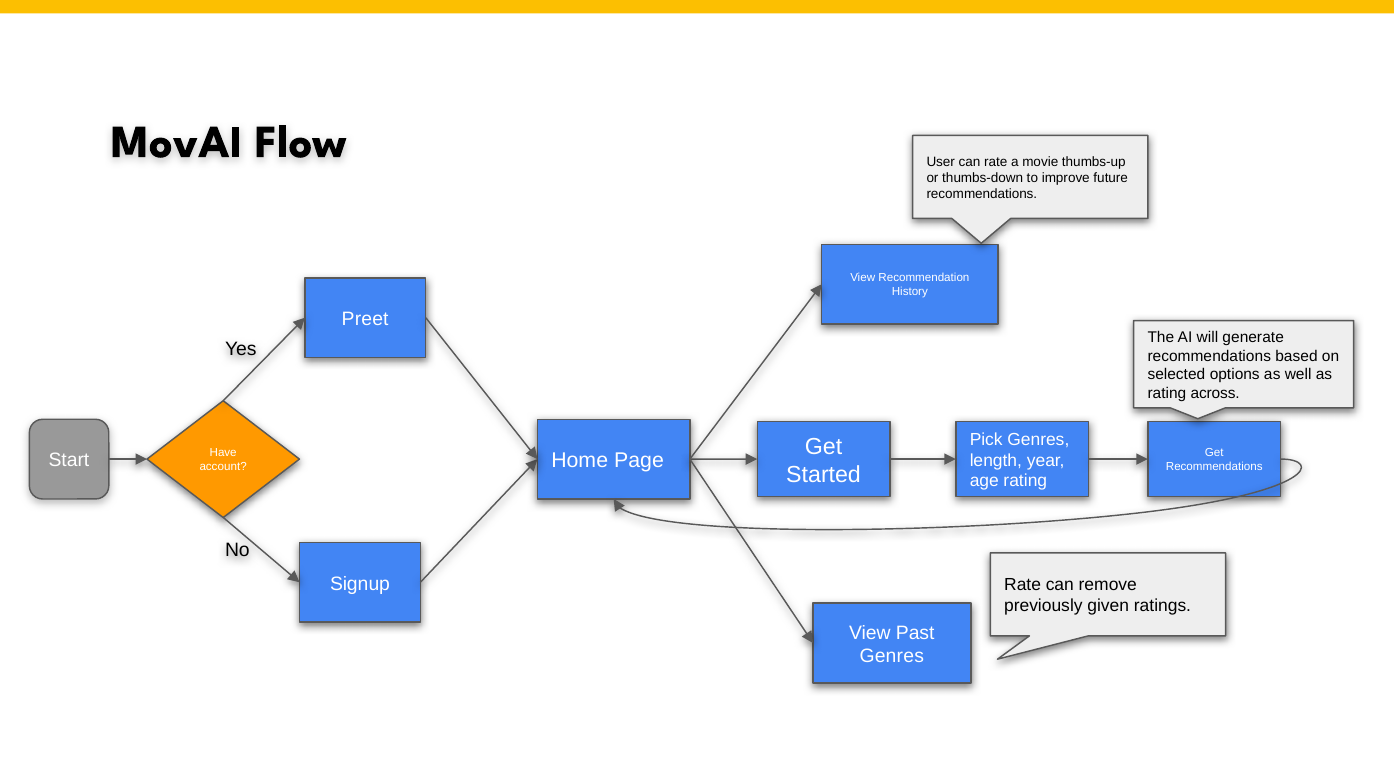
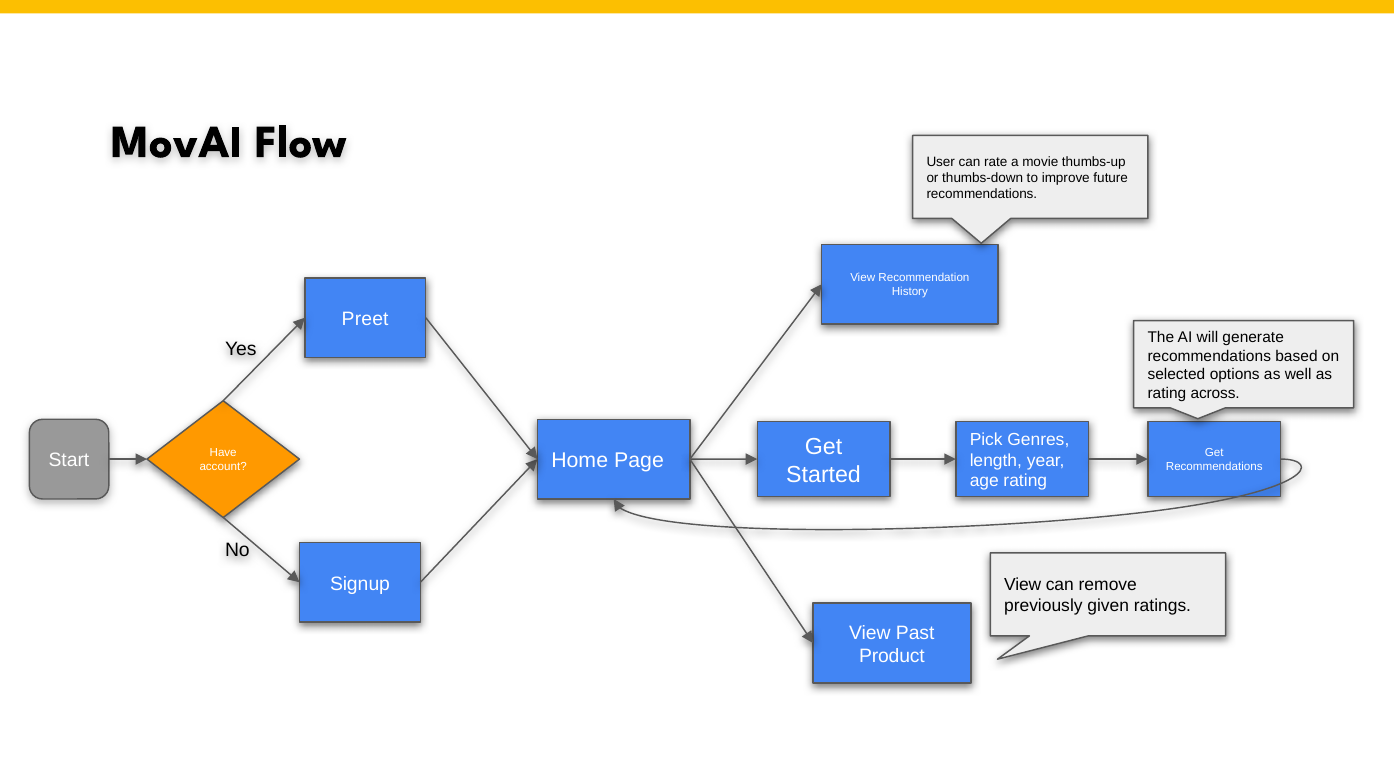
Rate: Rate -> View (1023, 585)
Genres: Genres -> Product (892, 656)
